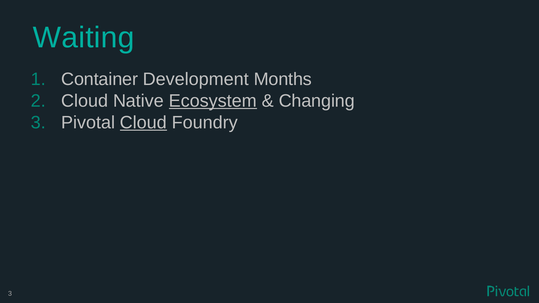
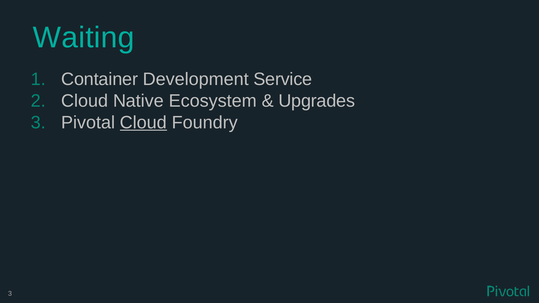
Months: Months -> Service (283, 79)
Ecosystem underline: present -> none (213, 101)
Changing: Changing -> Upgrades (317, 101)
